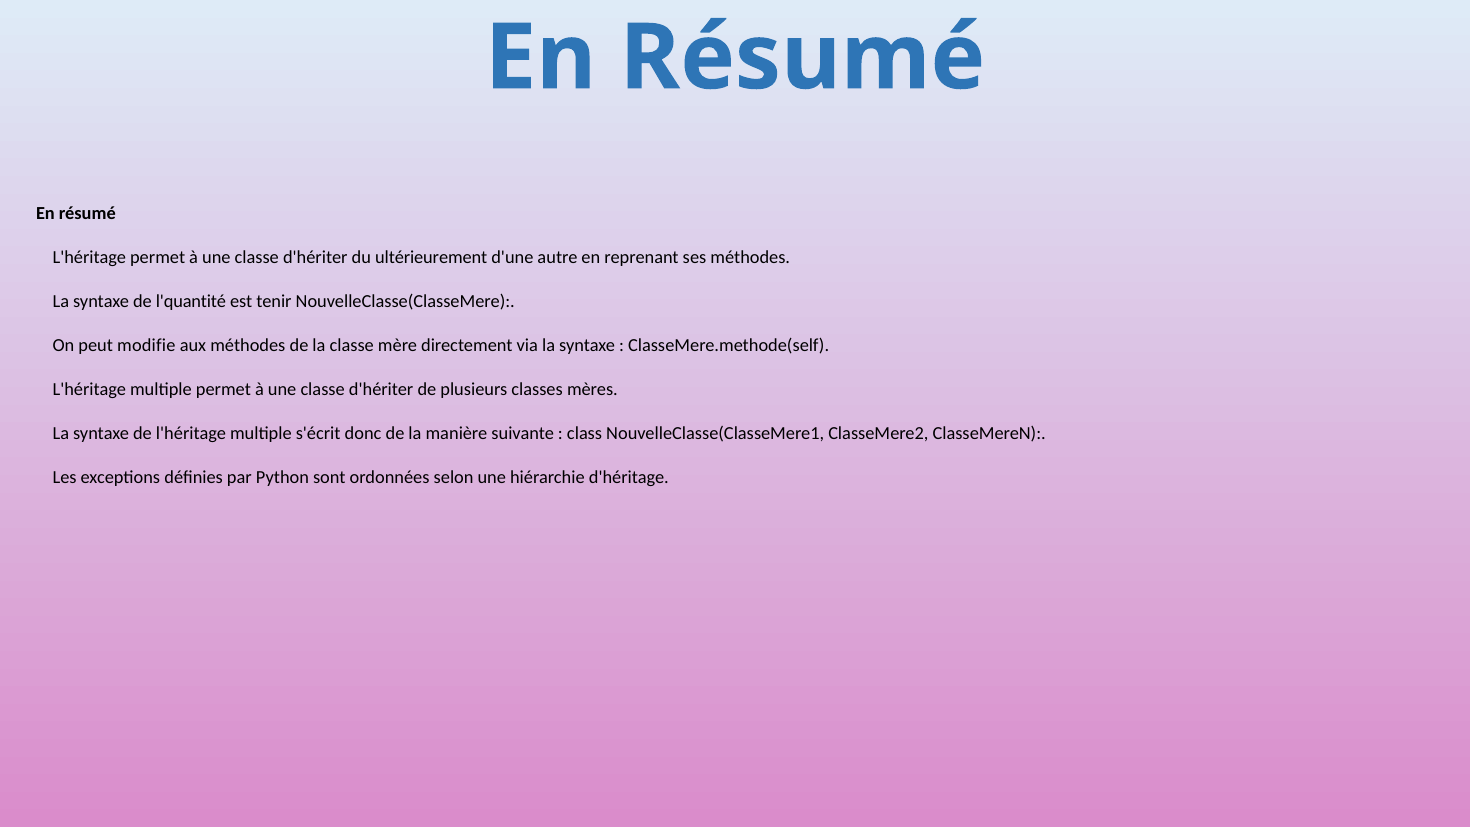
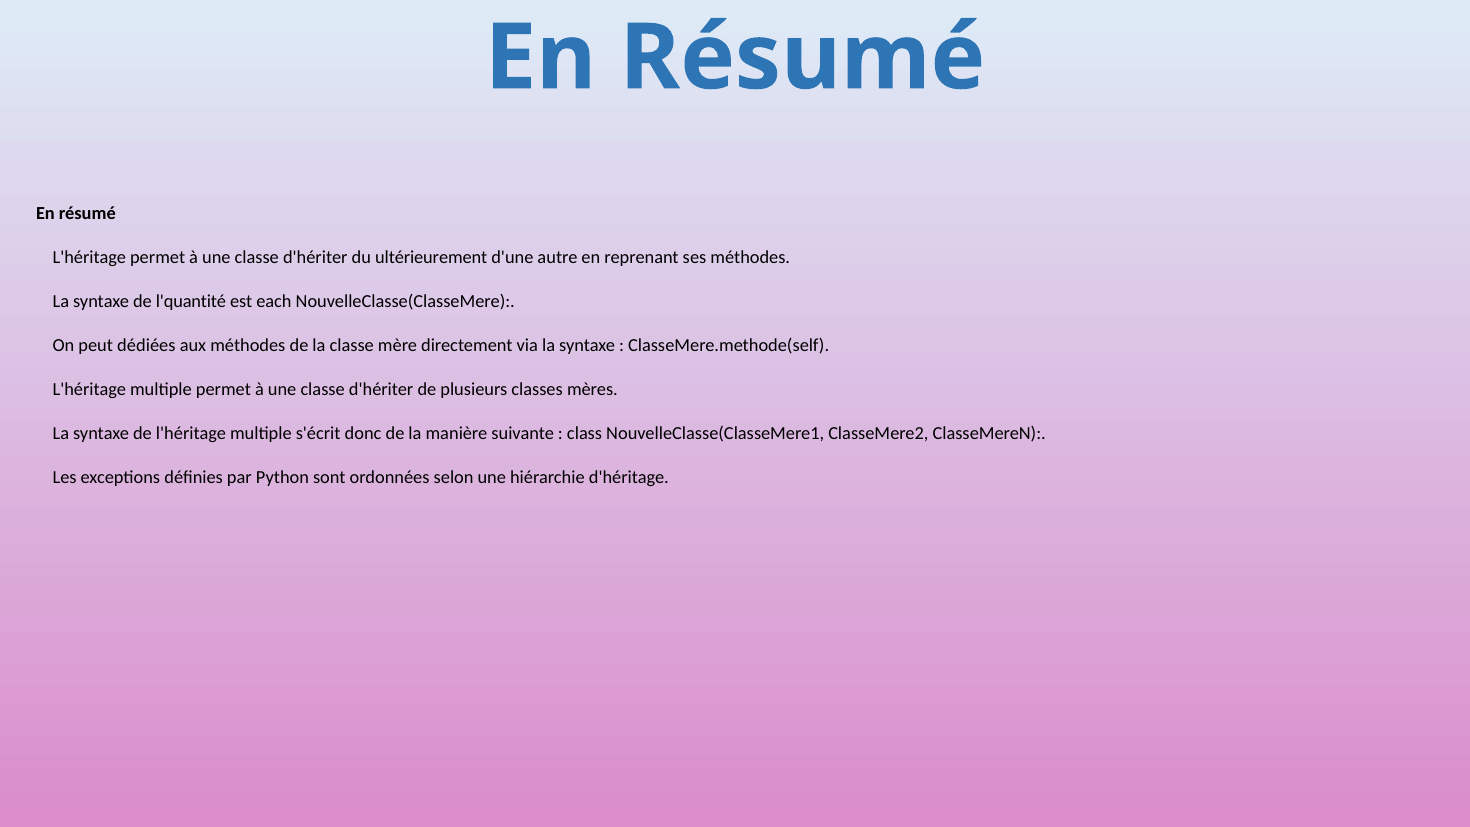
tenir: tenir -> each (274, 301)
modifie: modifie -> dédiées (146, 345)
